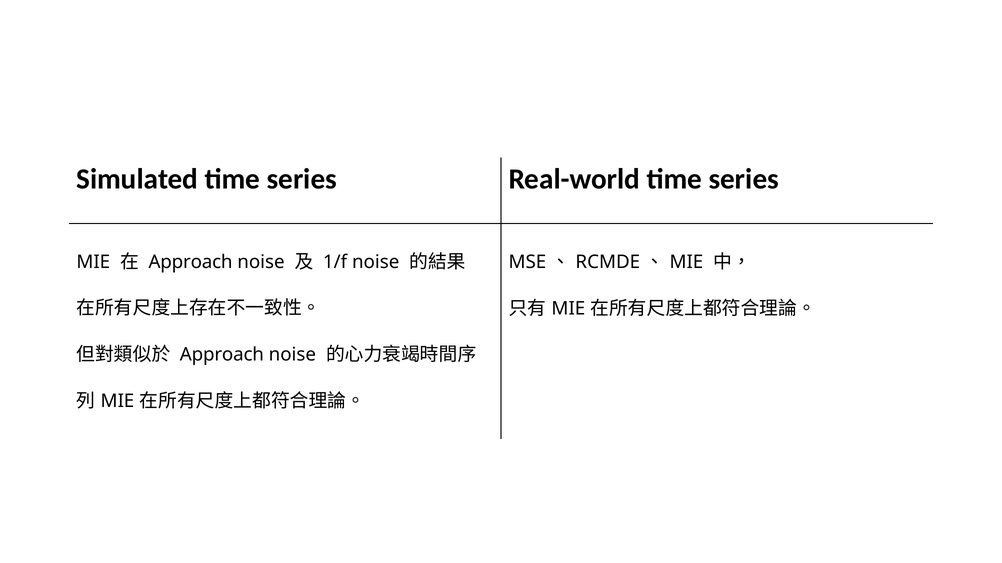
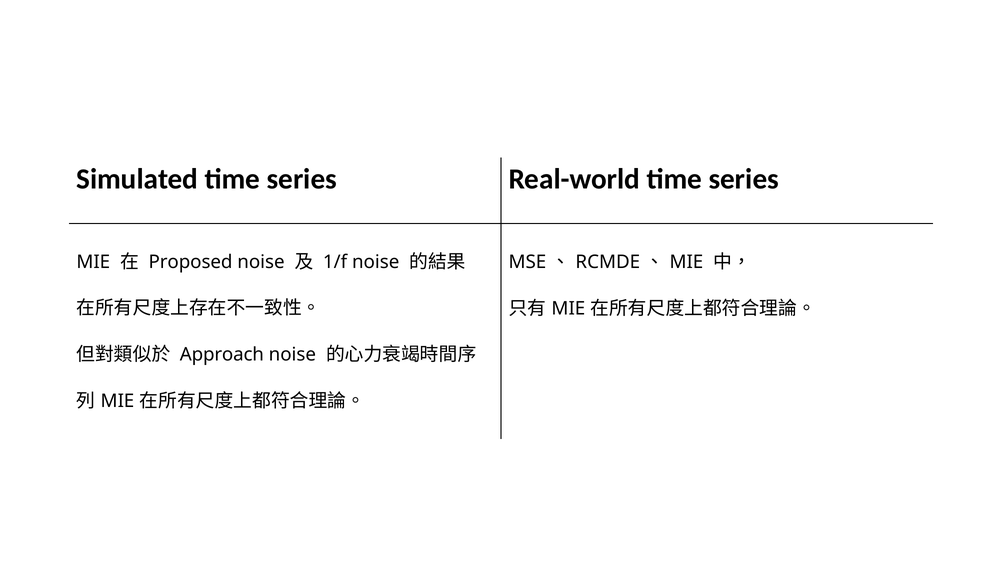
Approach: Approach -> Proposed (190, 262)
